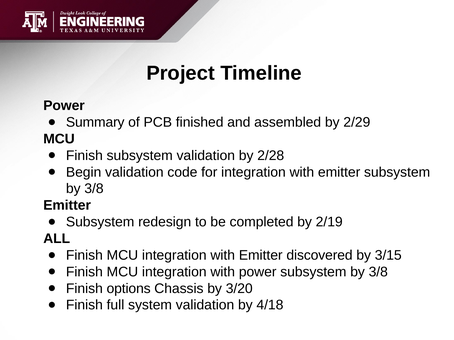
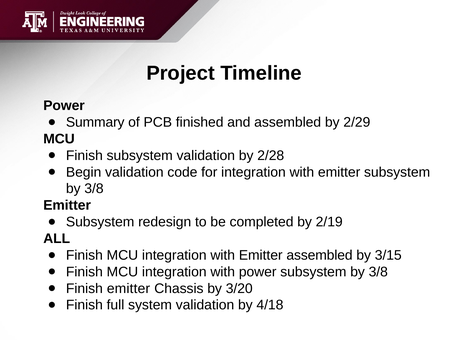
Emitter discovered: discovered -> assembled (320, 256)
Finish options: options -> emitter (128, 289)
